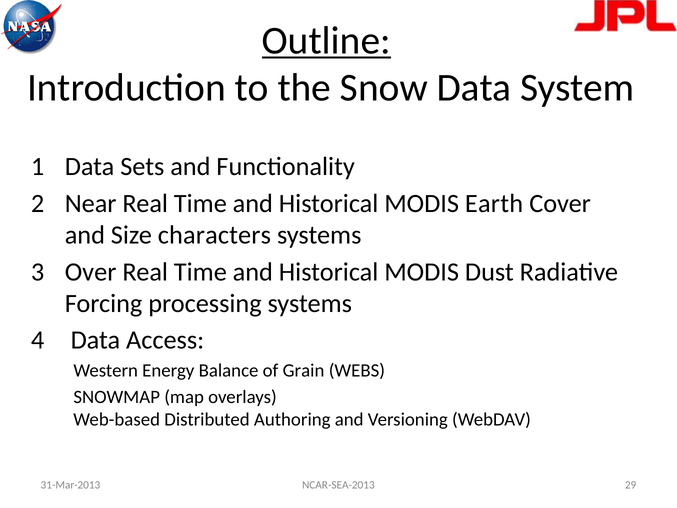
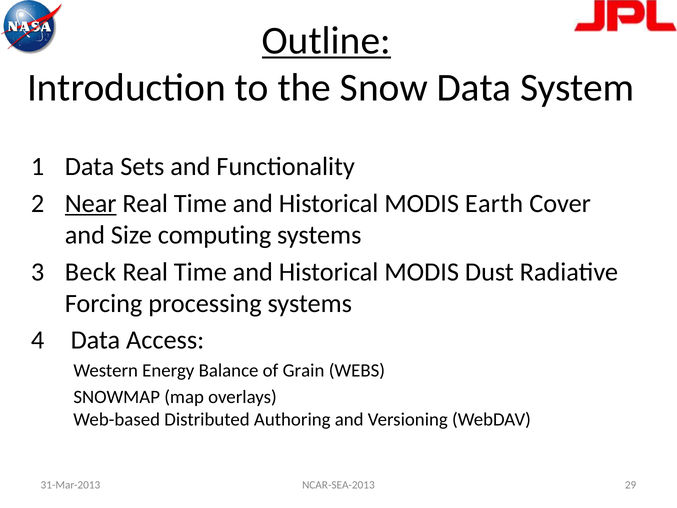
Near underline: none -> present (91, 203)
characters: characters -> computing (215, 235)
Over: Over -> Beck (90, 272)
